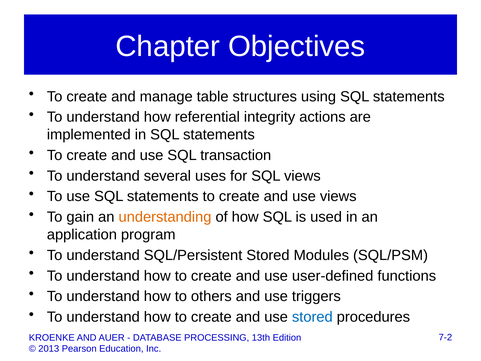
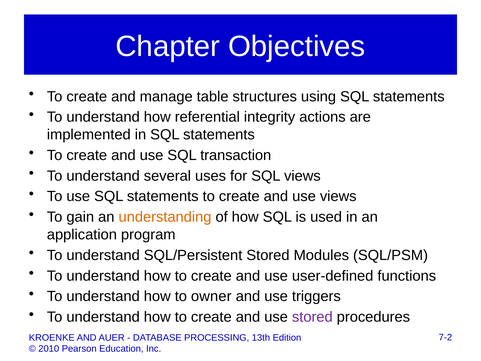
others: others -> owner (211, 296)
stored colour: blue -> purple (312, 317)
2013: 2013 -> 2010 (49, 349)
